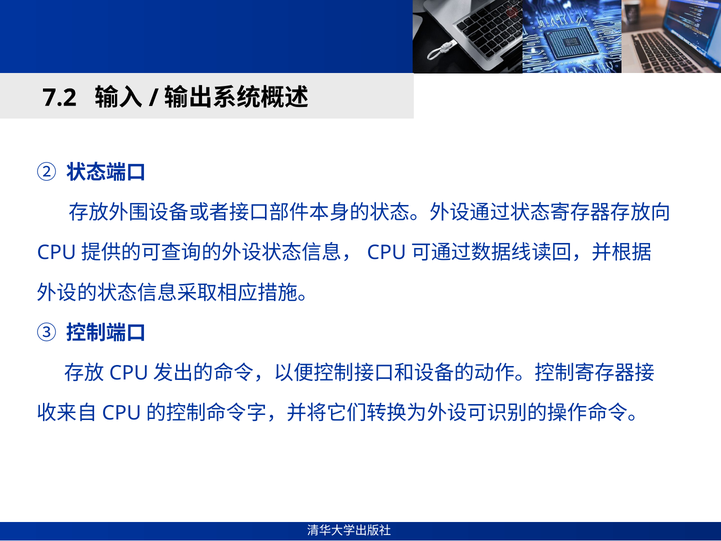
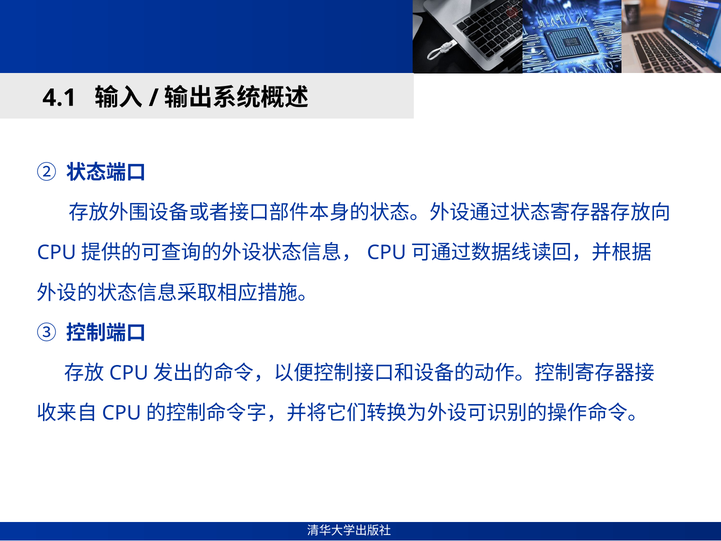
7.2: 7.2 -> 4.1 (60, 98)
